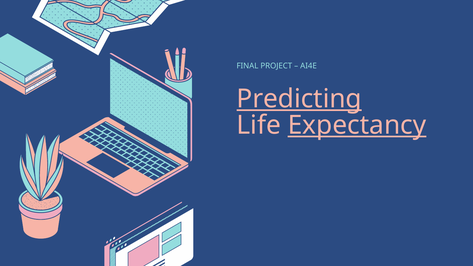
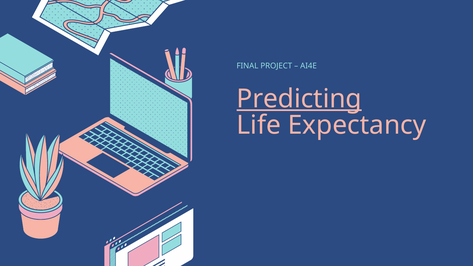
Expectancy underline: present -> none (357, 125)
